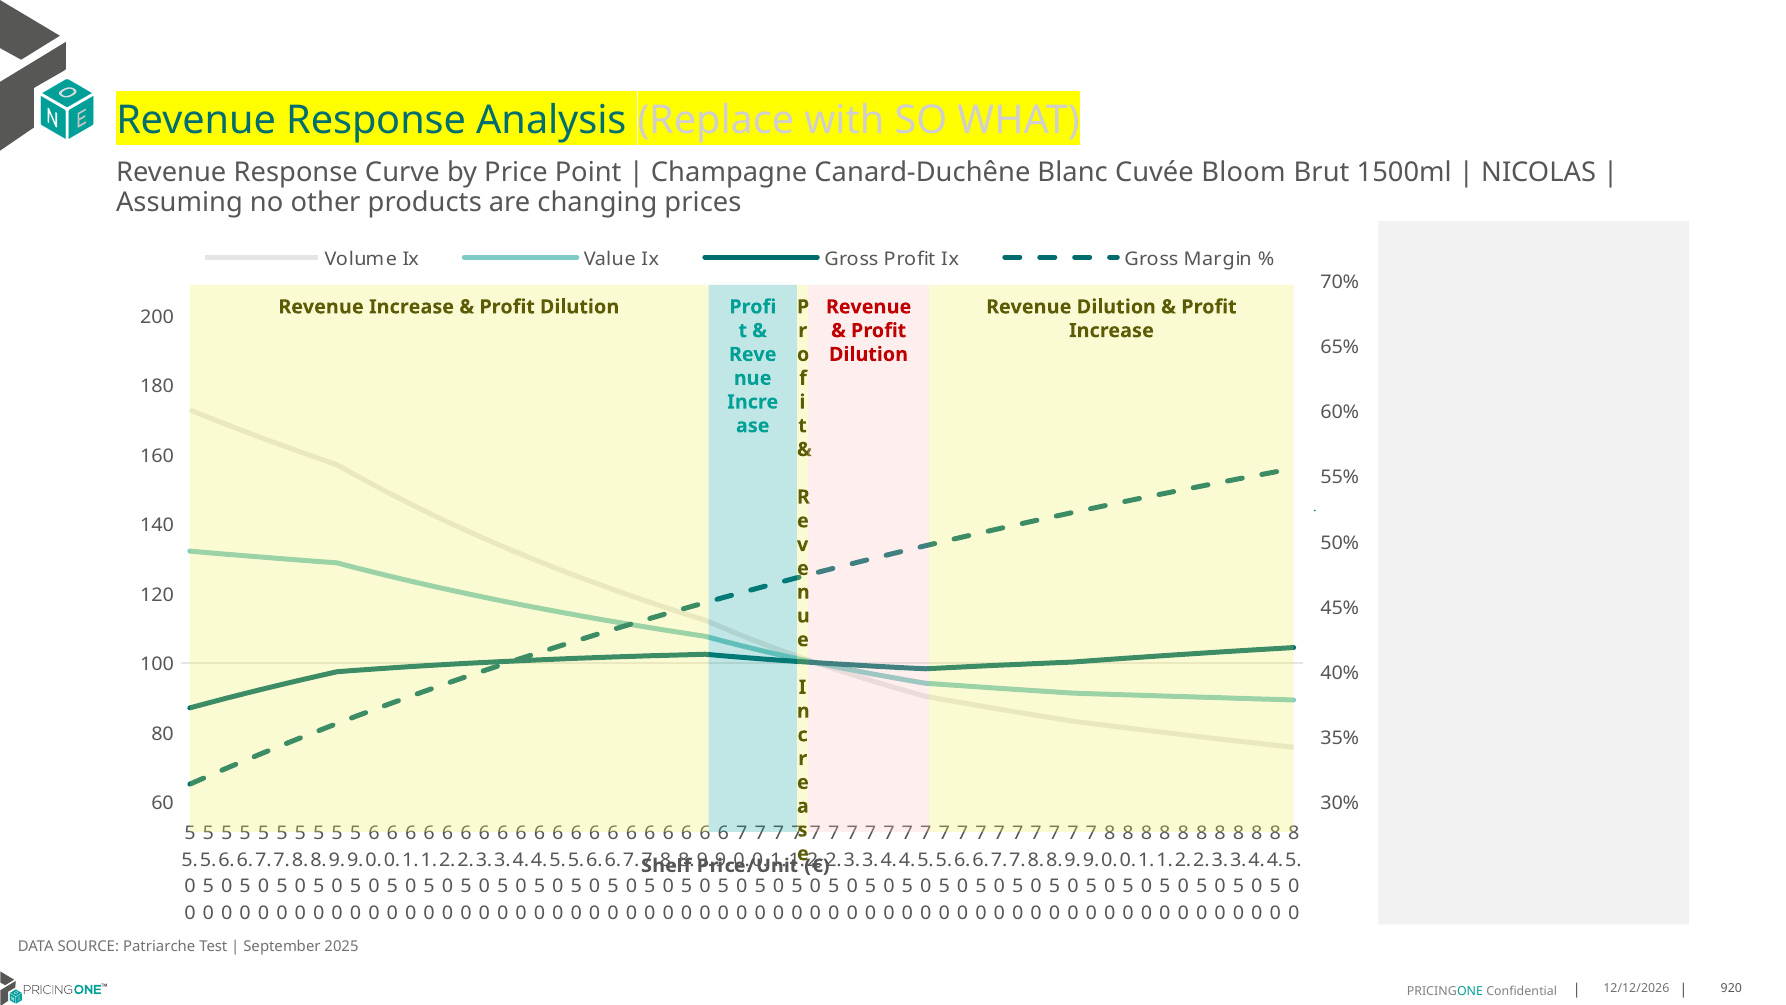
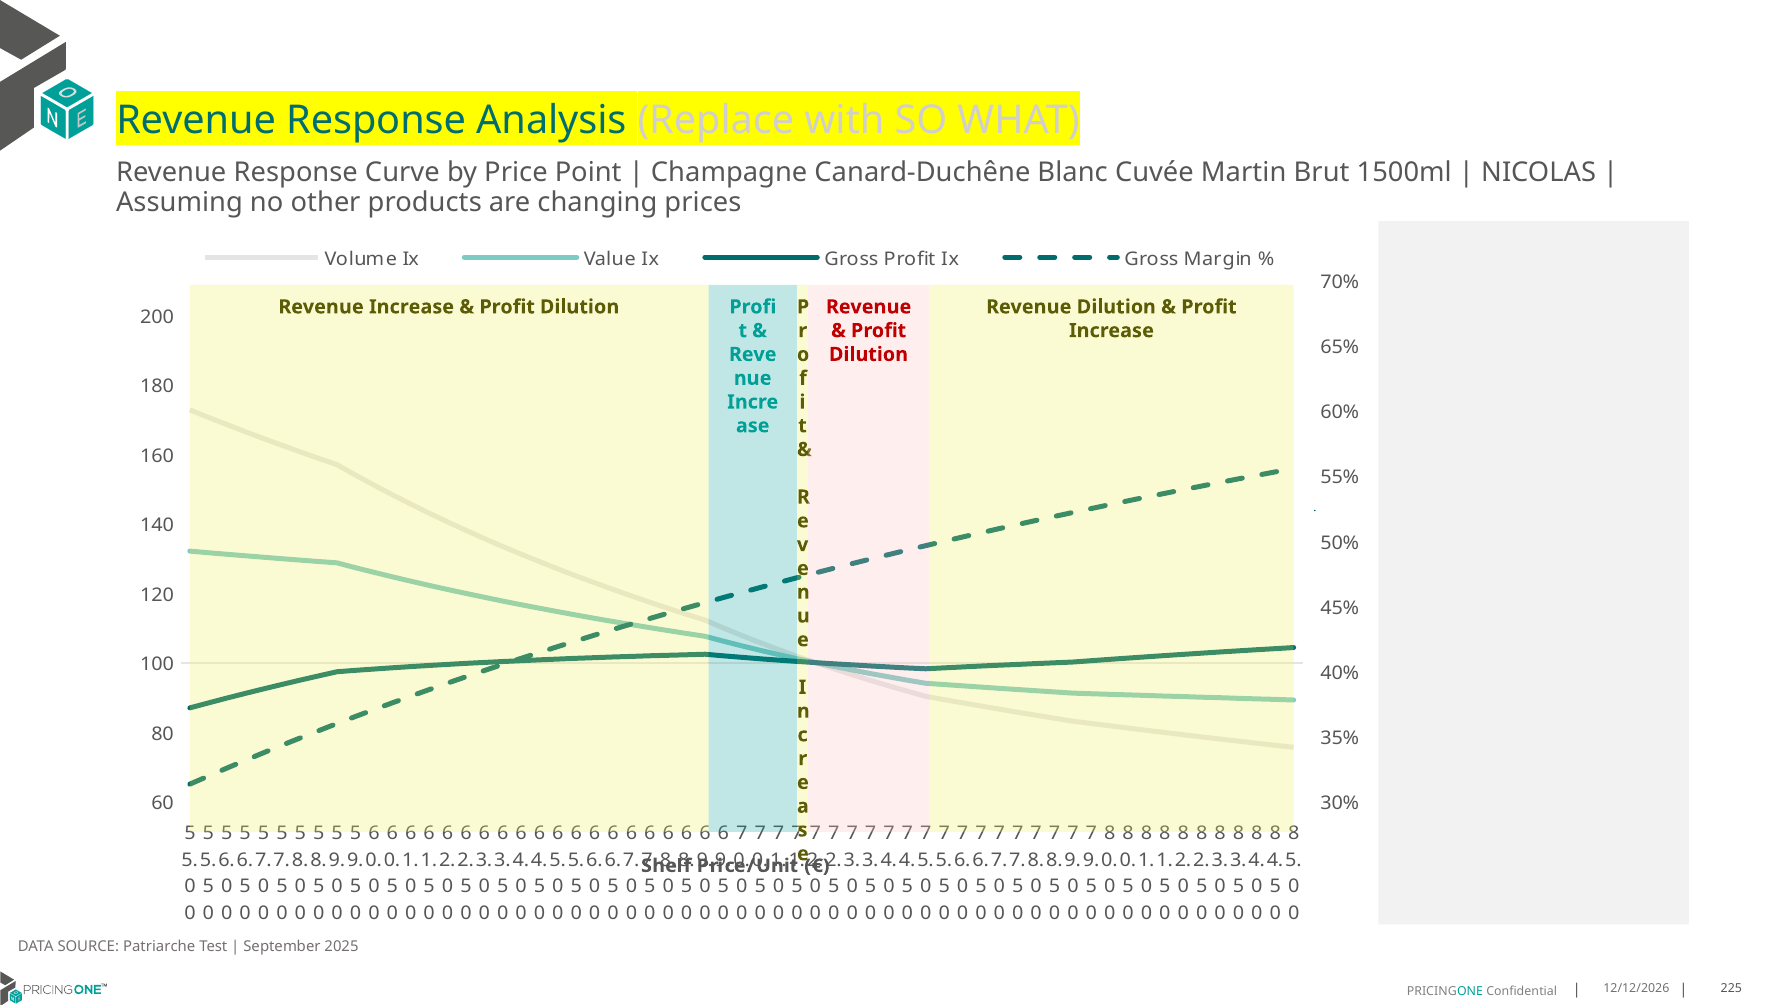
Bloom: Bloom -> Martin (1244, 173)
920: 920 -> 225 (1731, 988)
